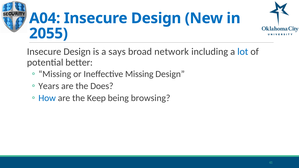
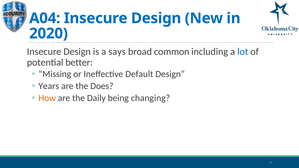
2055: 2055 -> 2020 (49, 33)
network: network -> common (172, 52)
Ineffective Missing: Missing -> Default (139, 74)
How colour: blue -> orange (47, 98)
Keep: Keep -> Daily (96, 98)
browsing: browsing -> changing (151, 98)
